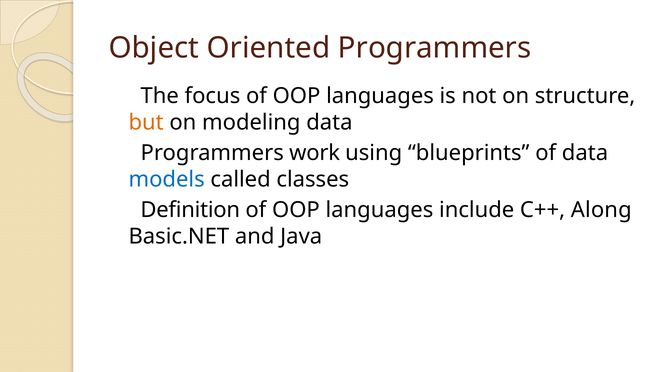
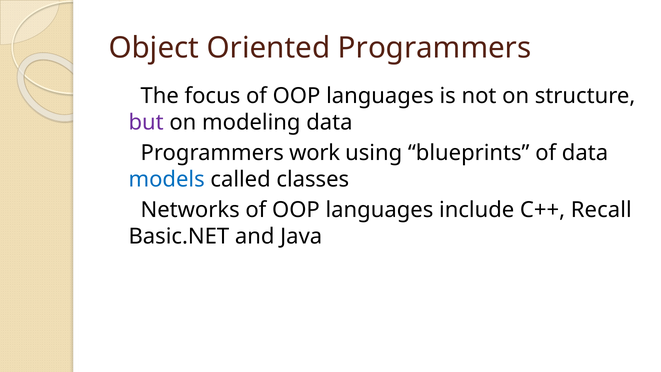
but colour: orange -> purple (146, 122)
Definition: Definition -> Networks (190, 210)
Along: Along -> Recall (601, 210)
